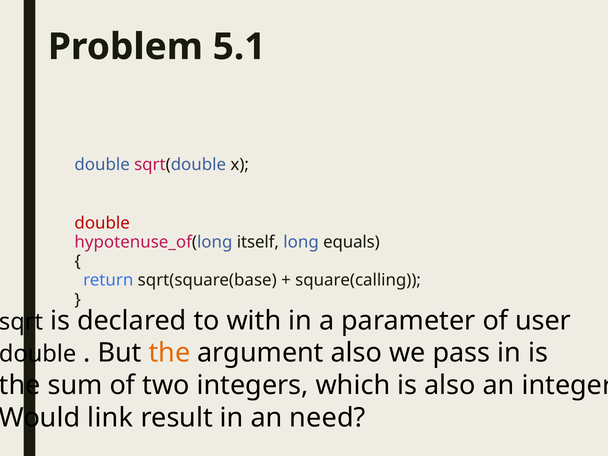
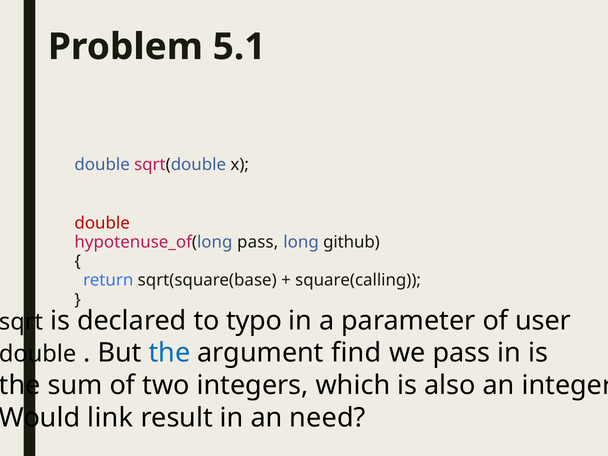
hypotenuse_of(long itself: itself -> pass (258, 242)
equals: equals -> github (351, 242)
with: with -> typo (254, 321)
the colour: orange -> blue (169, 353)
argument also: also -> find (356, 353)
